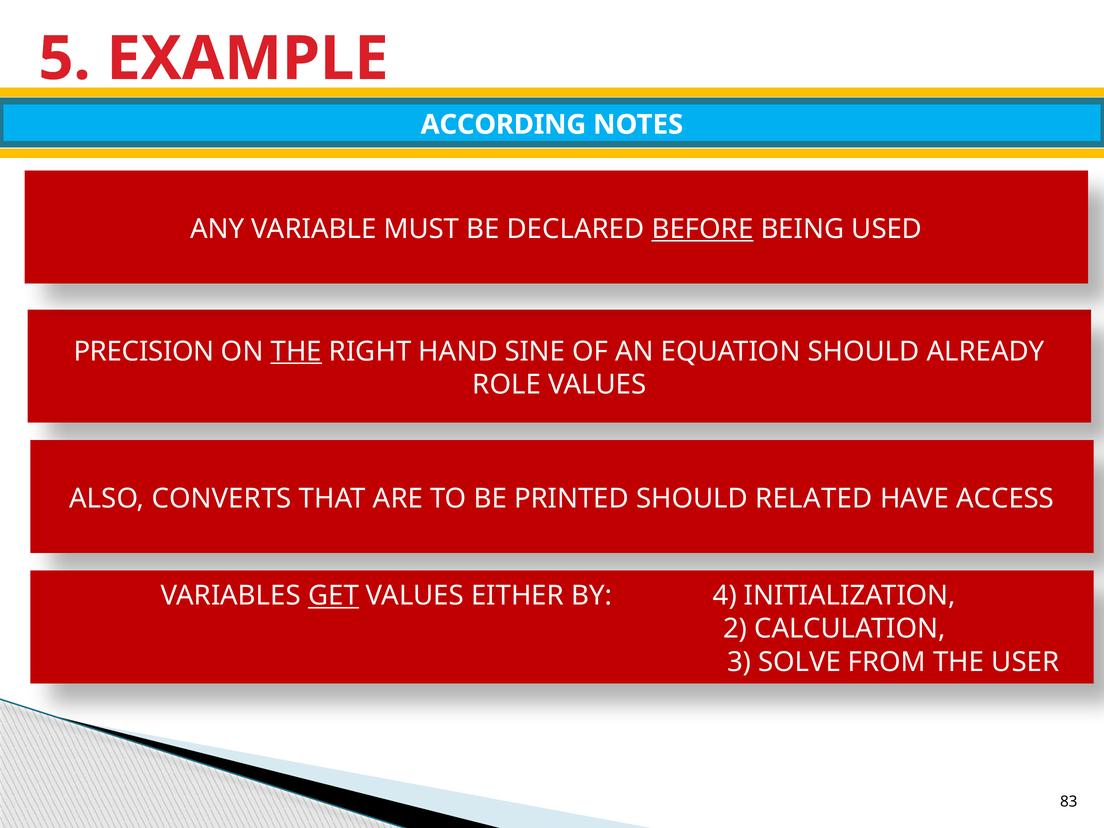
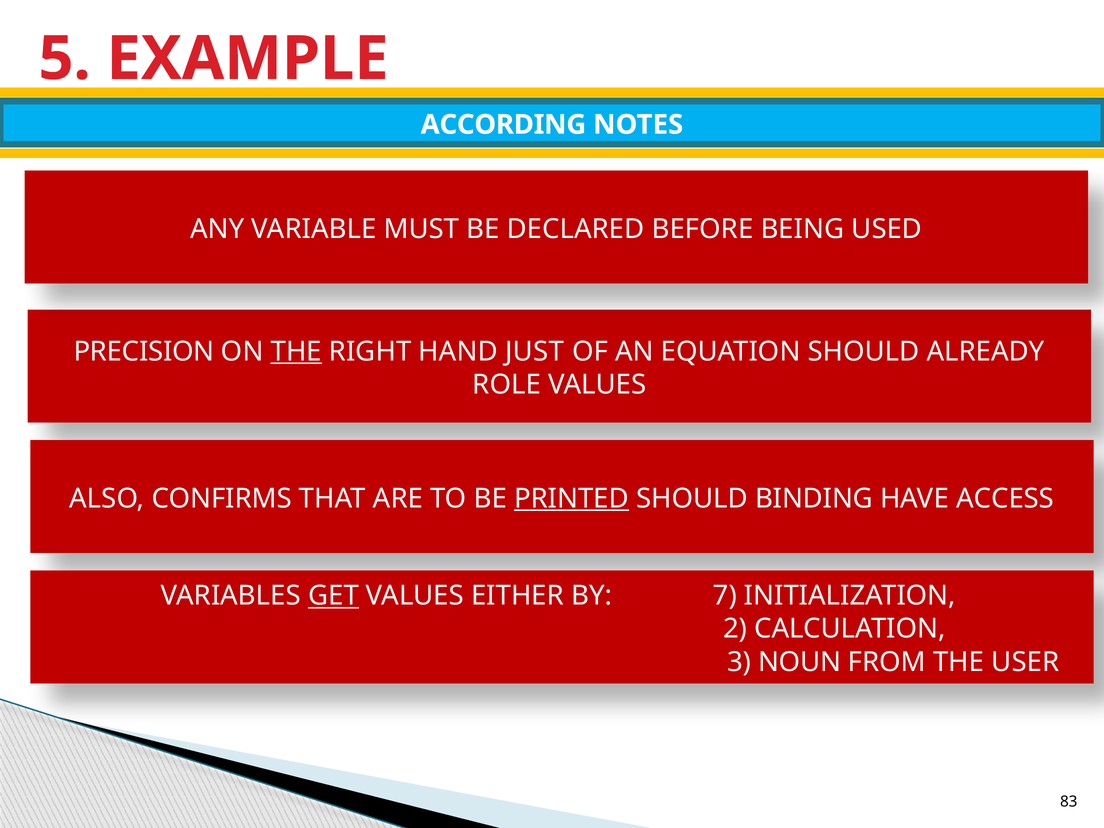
BEFORE underline: present -> none (703, 229)
SINE: SINE -> JUST (535, 352)
CONVERTS: CONVERTS -> CONFIRMS (222, 498)
PRINTED underline: none -> present (572, 498)
RELATED: RELATED -> BINDING (814, 498)
4: 4 -> 7 (725, 596)
SOLVE: SOLVE -> NOUN (800, 662)
